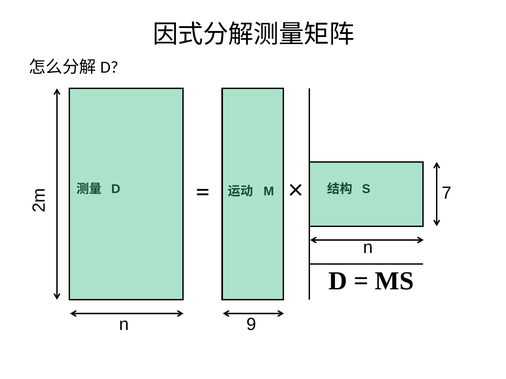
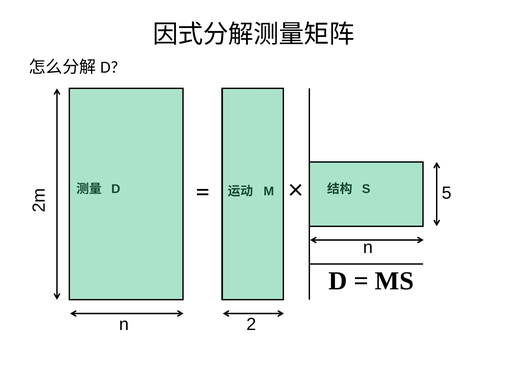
7: 7 -> 5 (447, 193)
n 9: 9 -> 2 (251, 325)
